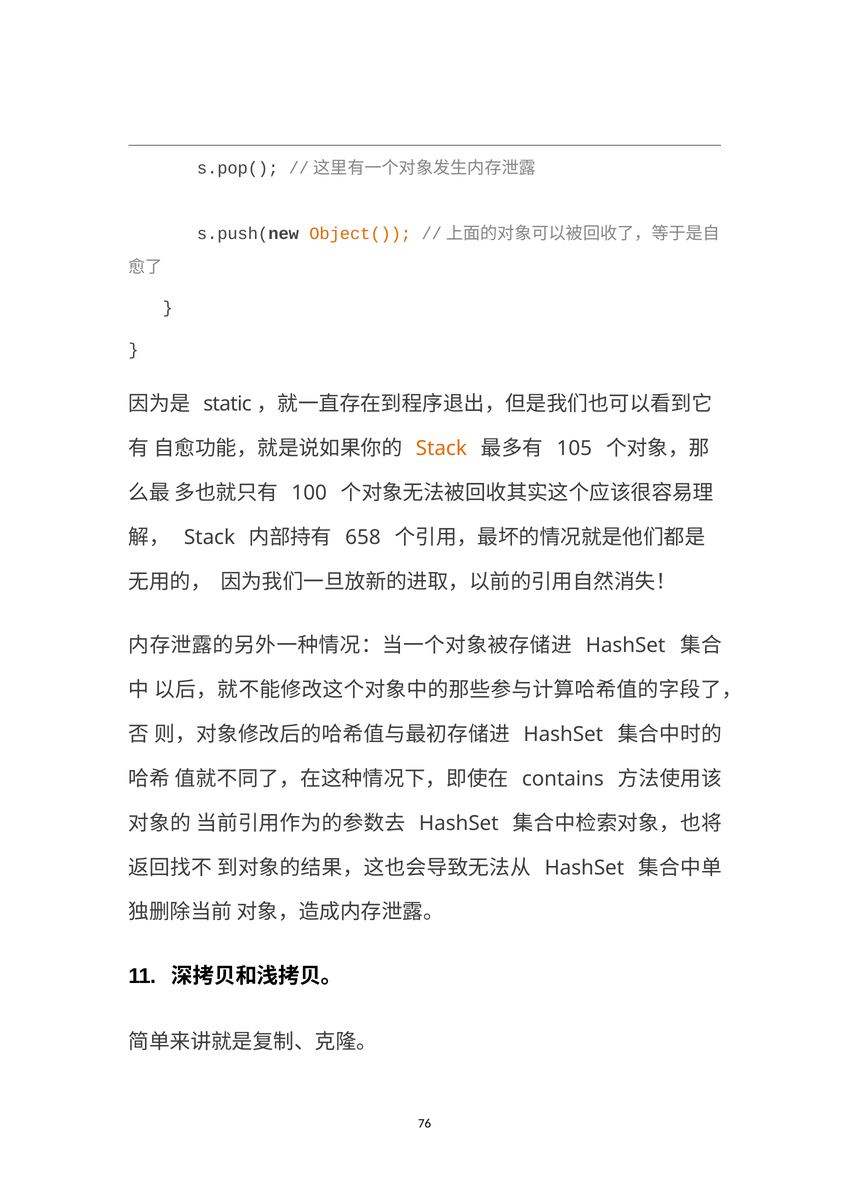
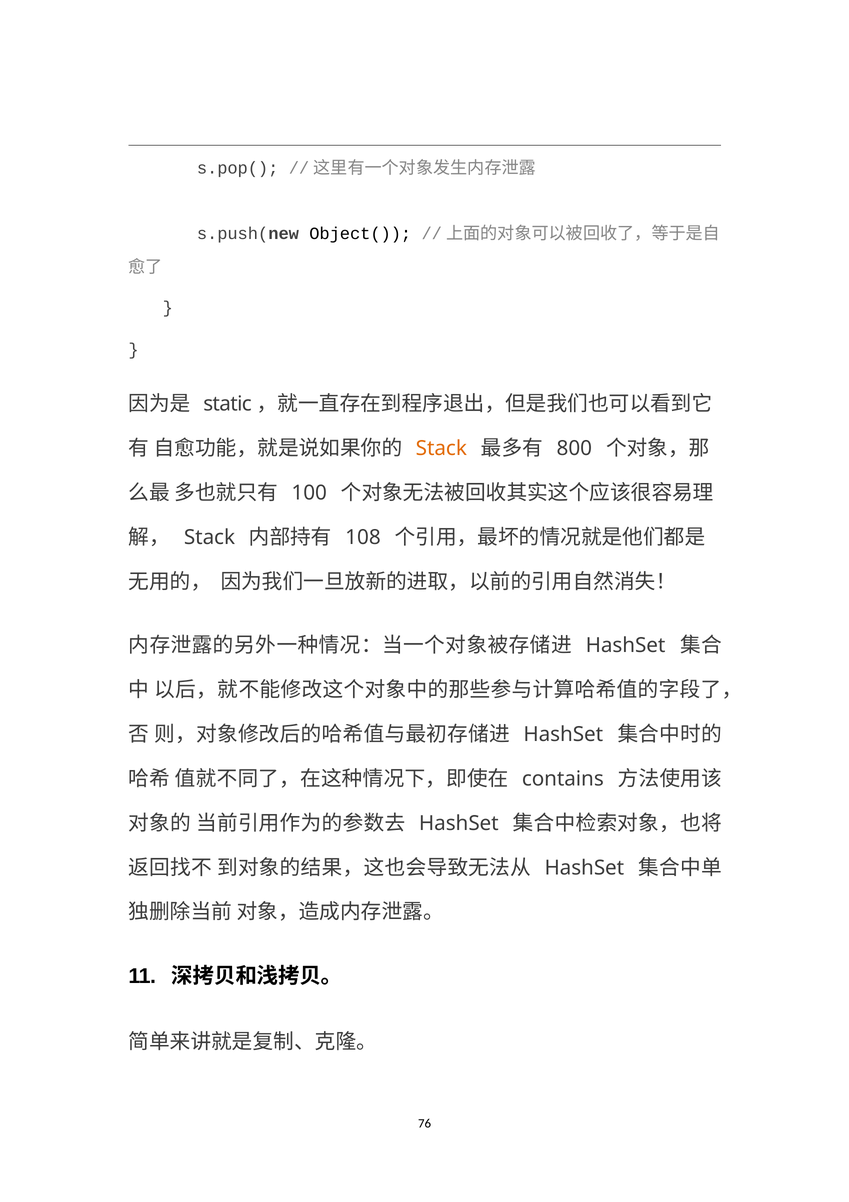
Object( colour: orange -> black (360, 233)
105: 105 -> 800 (574, 448)
658: 658 -> 108 (363, 537)
